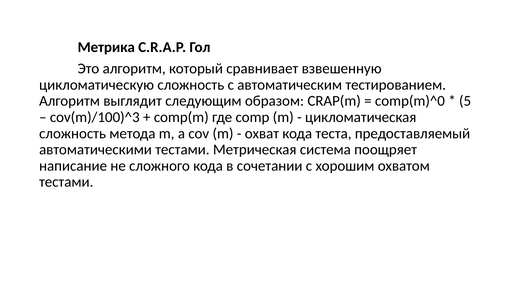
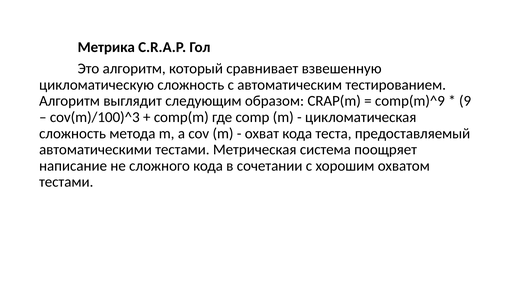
comp(m)^0: comp(m)^0 -> comp(m)^9 (410, 101)
5: 5 -> 9 (465, 101)
